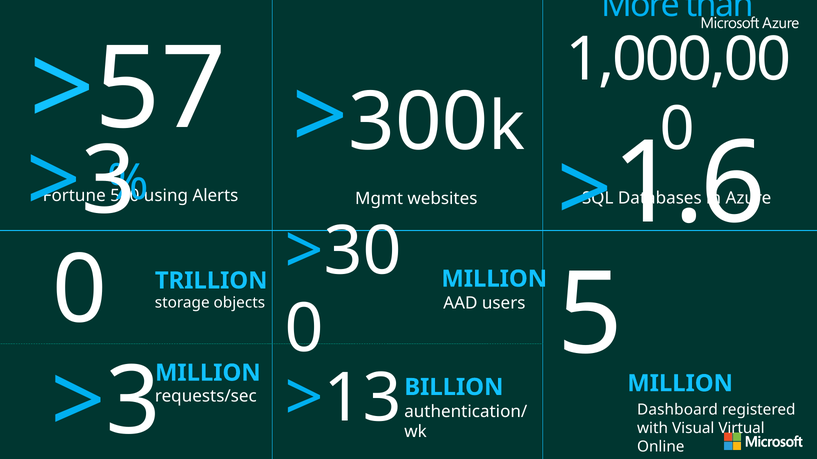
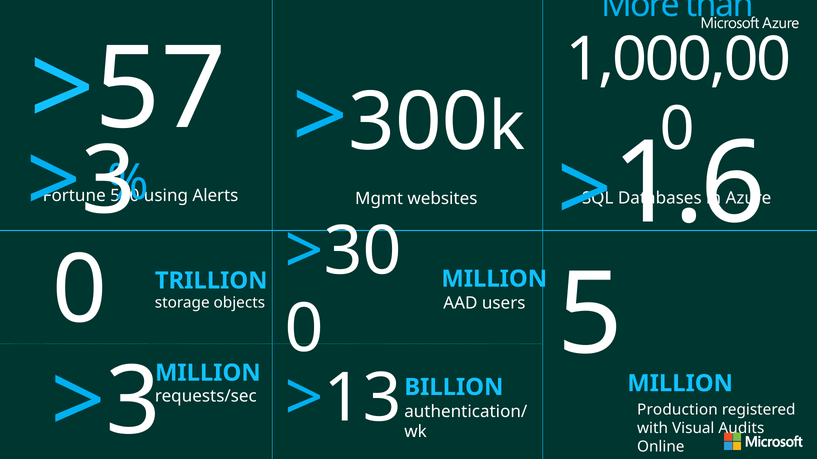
Dashboard: Dashboard -> Production (677, 410)
Virtual: Virtual -> Audits (741, 429)
